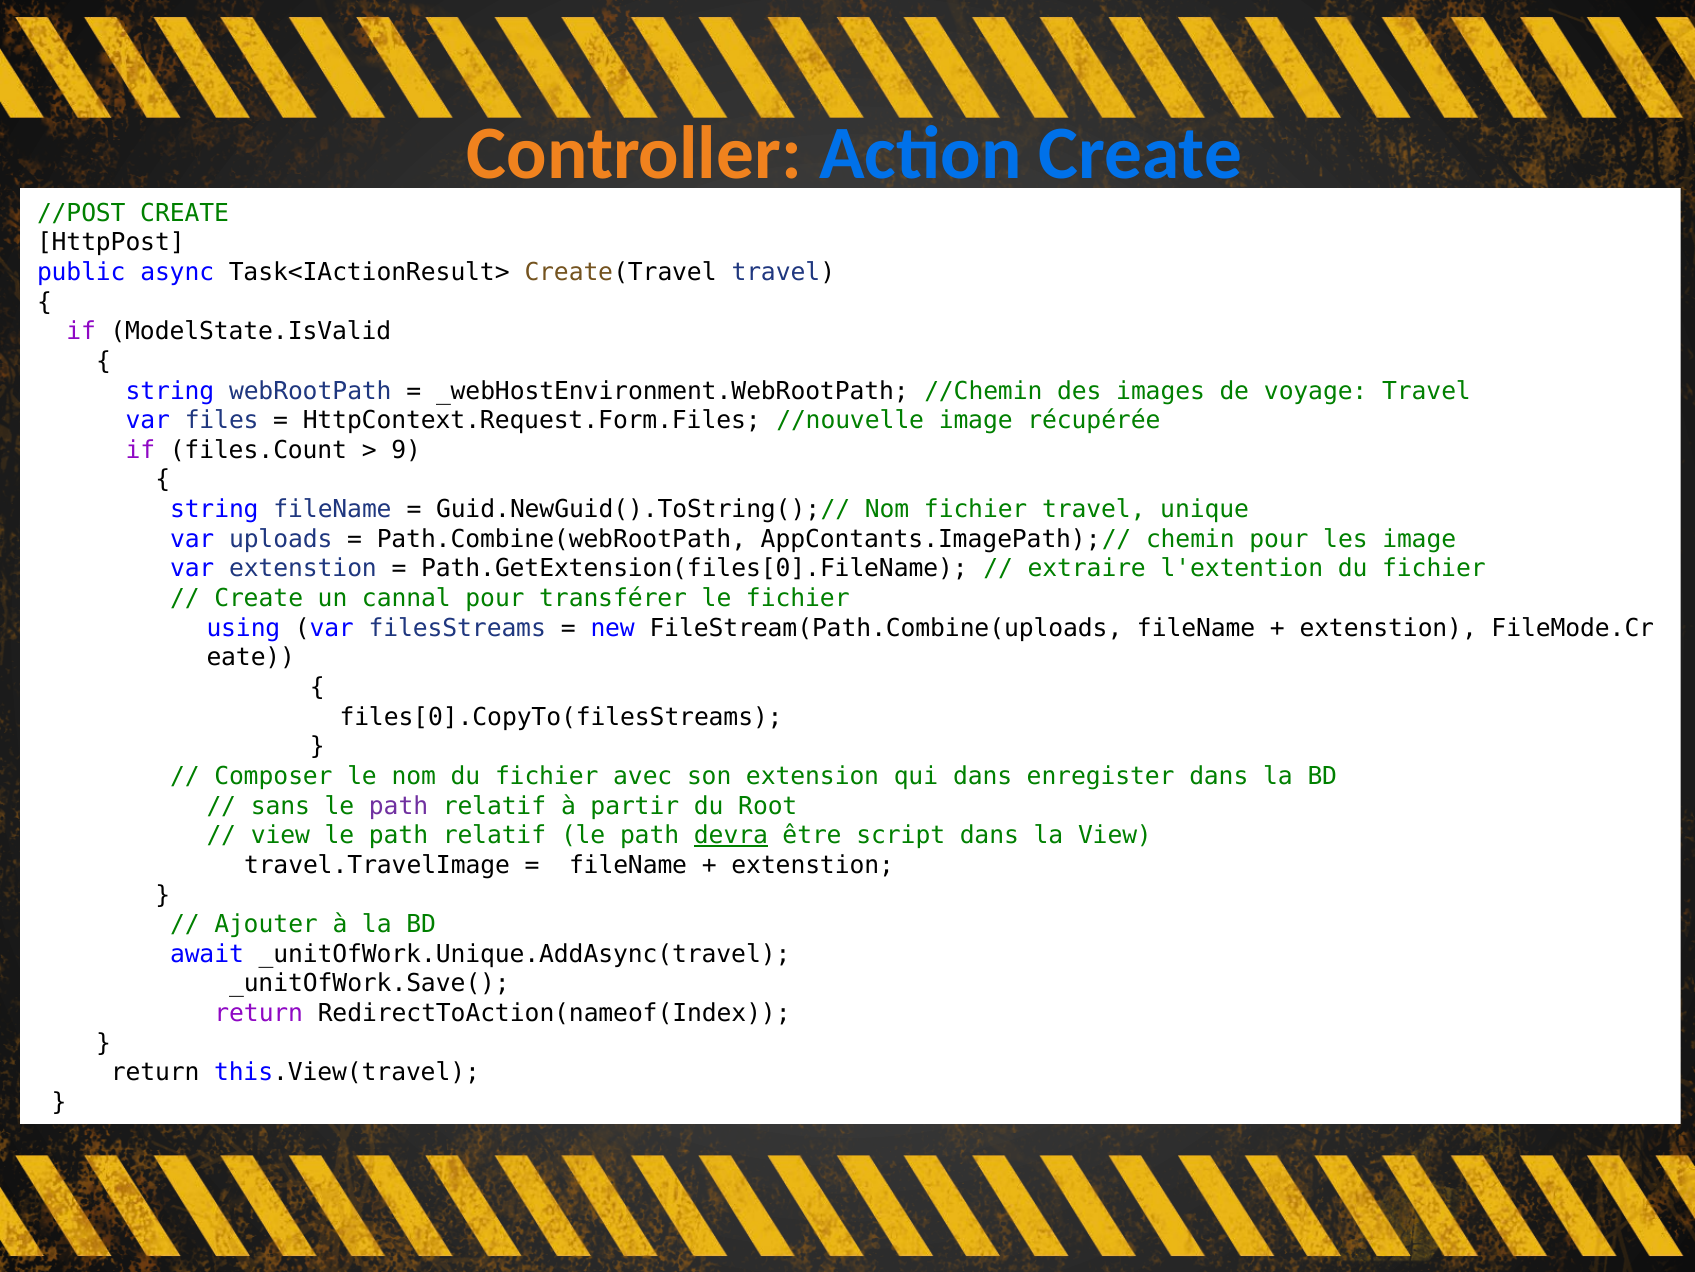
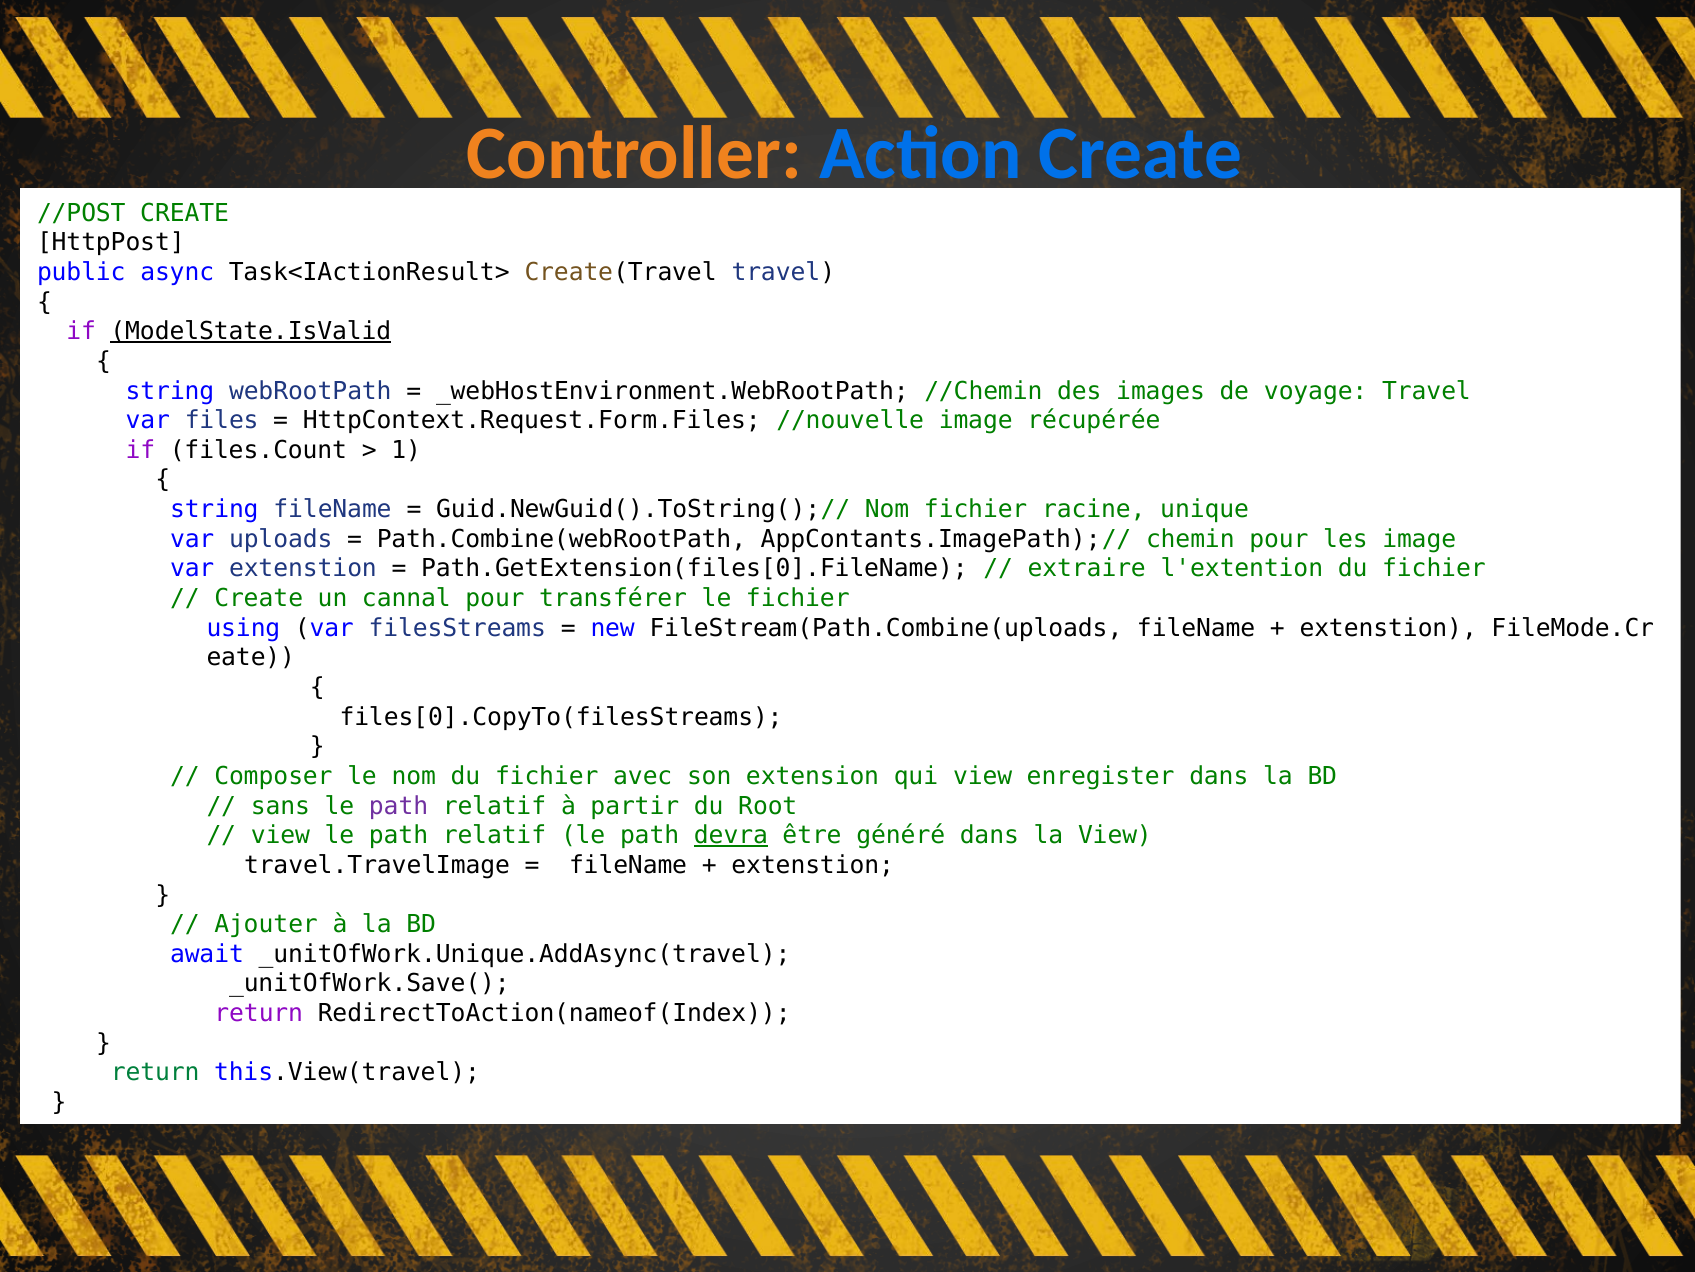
ModelState.IsValid underline: none -> present (251, 331)
9: 9 -> 1 (406, 450)
fichier travel: travel -> racine (1094, 509)
qui dans: dans -> view (983, 776)
script: script -> généré (901, 835)
return colour: black -> green (155, 1072)
